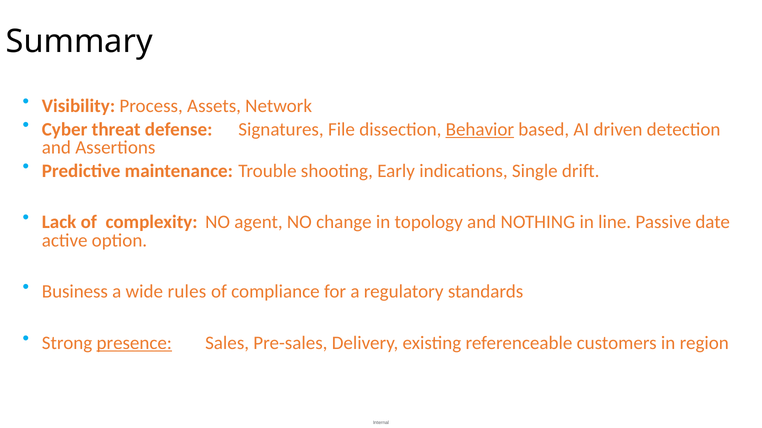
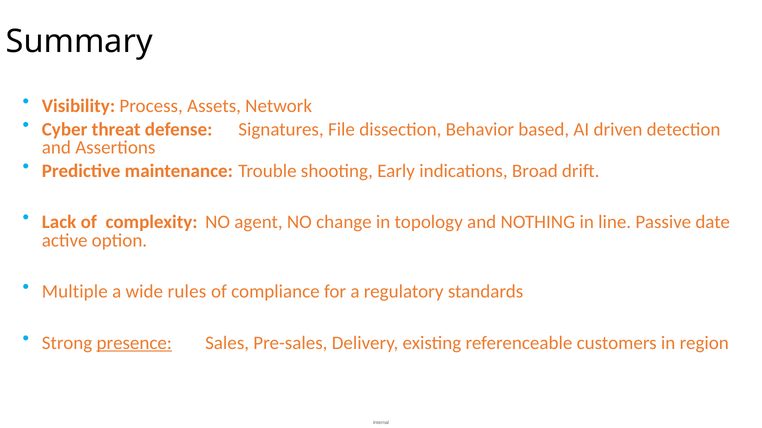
Behavior underline: present -> none (480, 130)
Single: Single -> Broad (535, 171)
Business: Business -> Multiple (75, 292)
